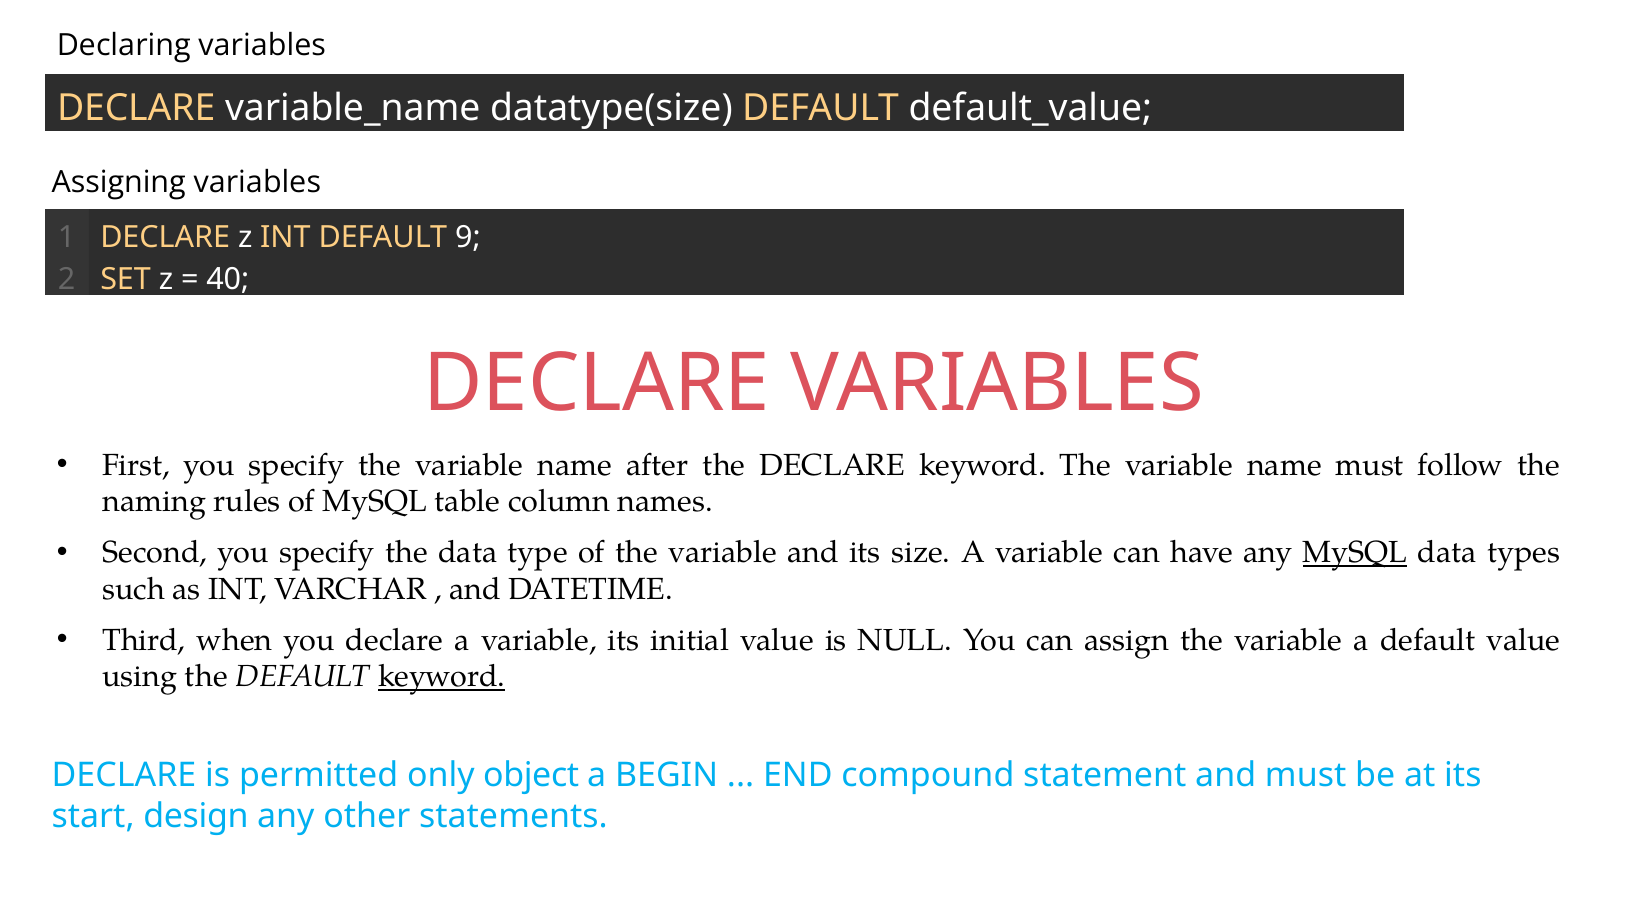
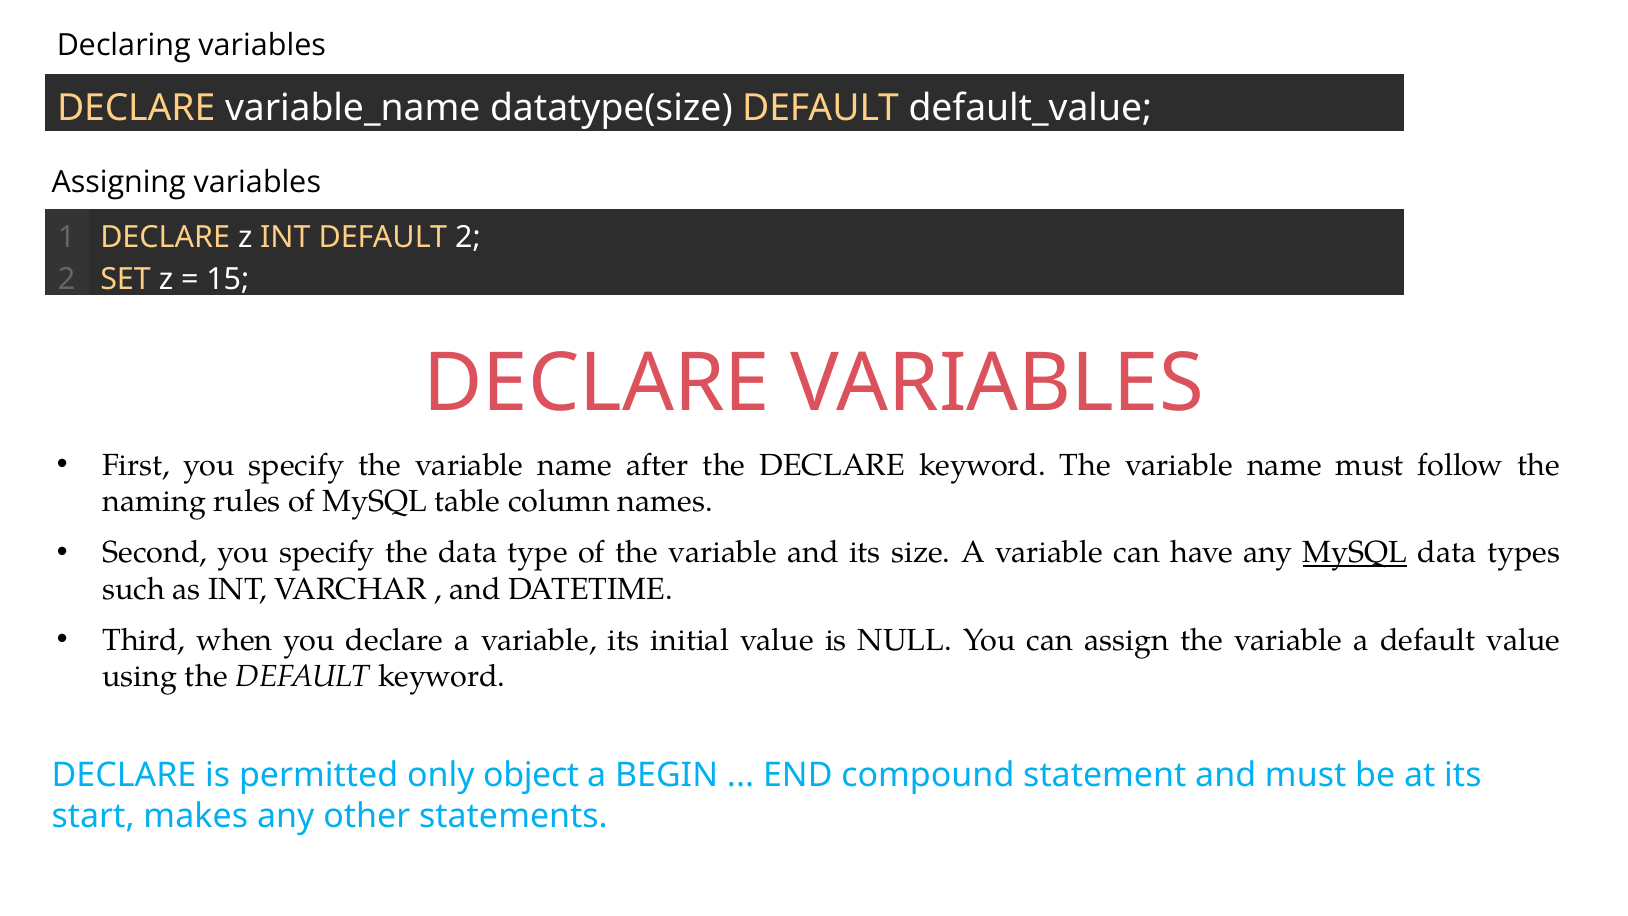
DEFAULT 9: 9 -> 2 (468, 238)
40: 40 -> 15 (228, 279)
keyword underline: present -> none (442, 677)
design: design -> makes (196, 816)
